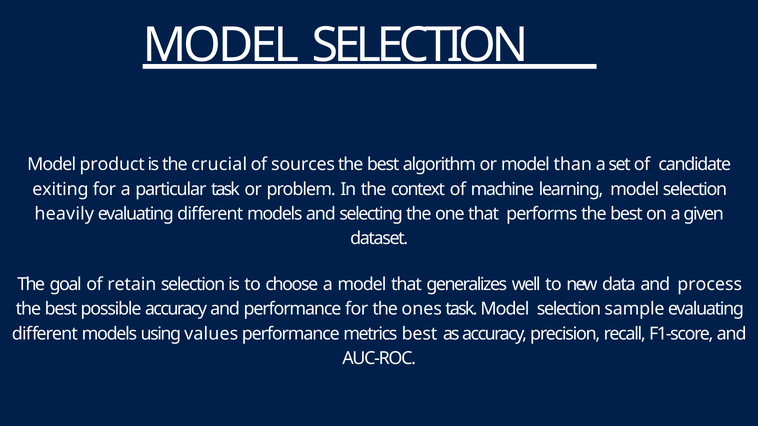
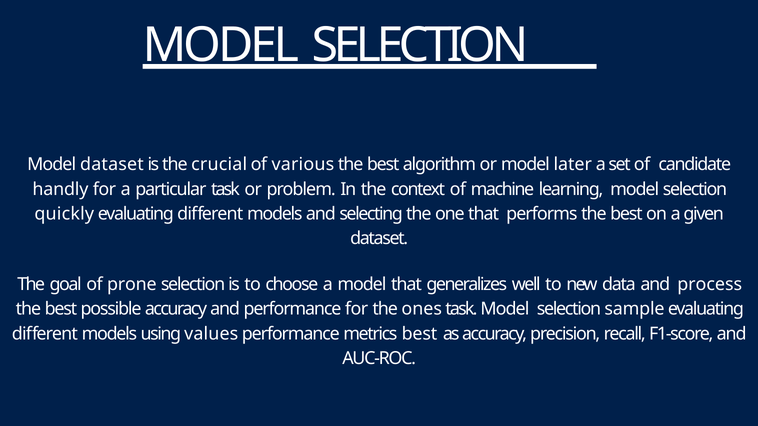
Model product: product -> dataset (112, 165)
sources: sources -> various (303, 165)
than: than -> later (573, 165)
exiting: exiting -> handly (60, 189)
heavily: heavily -> quickly (64, 214)
retain: retain -> prone (132, 285)
